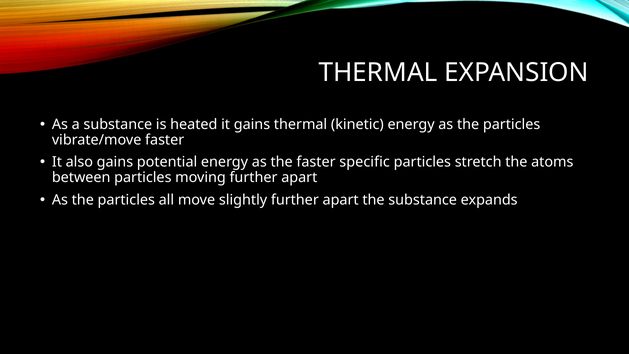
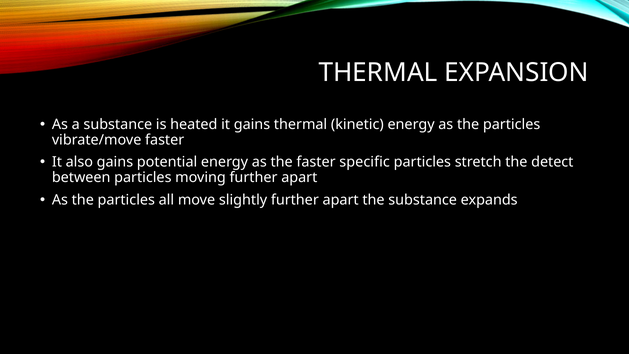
atoms: atoms -> detect (552, 162)
